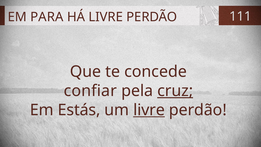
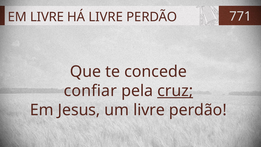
EM PARA: PARA -> LIVRE (47, 17)
111: 111 -> 771 (240, 16)
Estás: Estás -> Jesus (79, 110)
livre underline: present -> none (149, 110)
